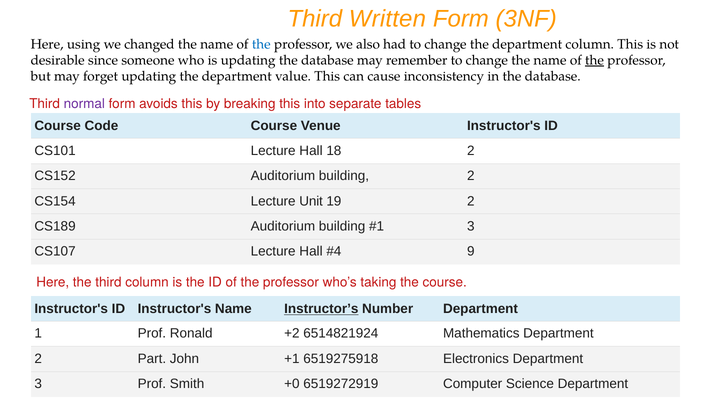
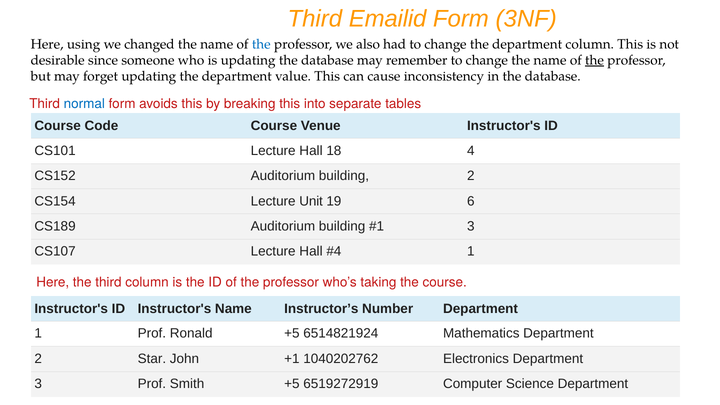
Written: Written -> Emailid (388, 19)
normal colour: purple -> blue (84, 104)
18 2: 2 -> 4 (471, 151)
19 2: 2 -> 6 (471, 201)
9: 9 -> 1 (471, 251)
Instructor’s underline: present -> none (321, 309)
Ronald +2: +2 -> +5 (292, 334)
Part: Part -> Star (152, 359)
6519275918: 6519275918 -> 1040202762 (341, 359)
Smith +0: +0 -> +5 (292, 384)
